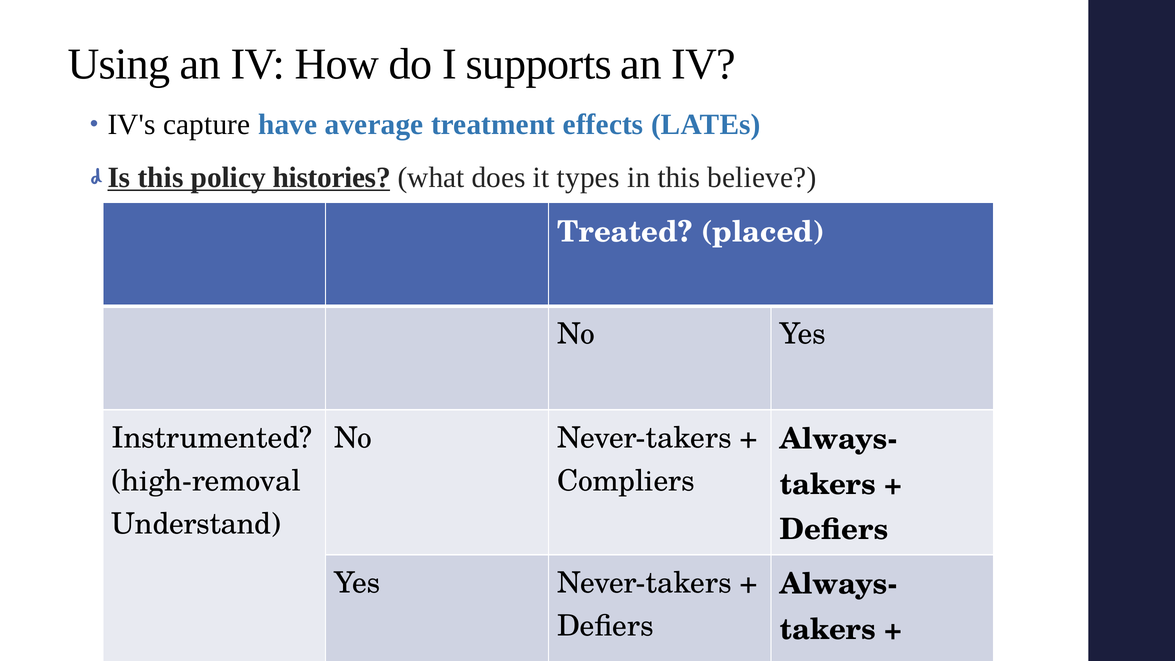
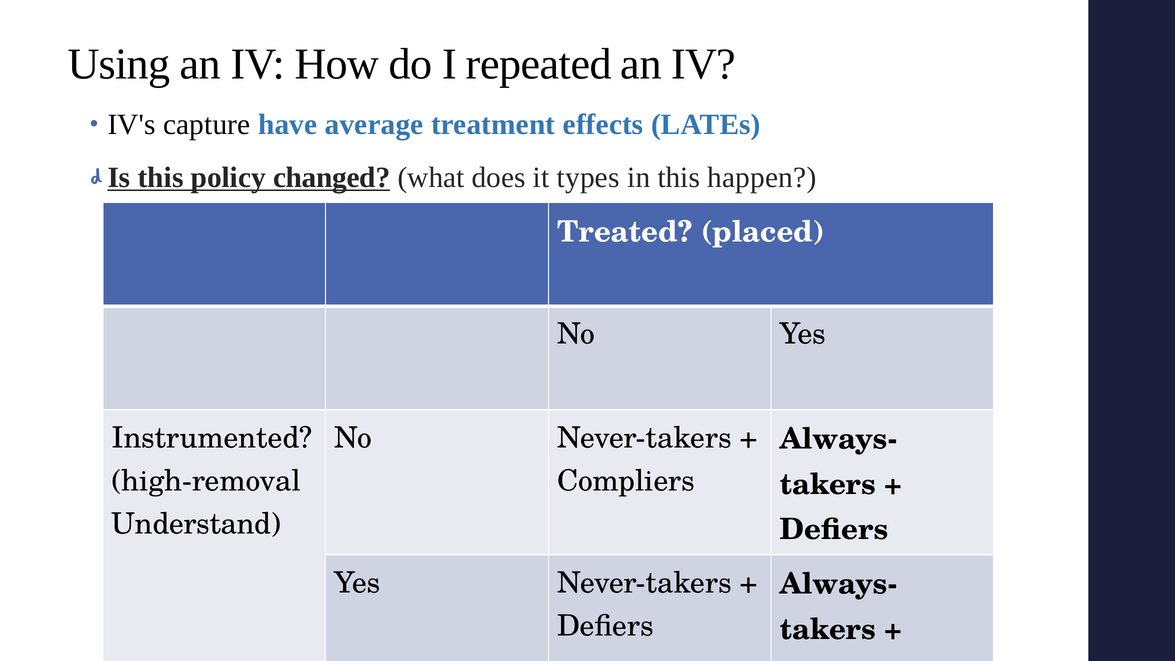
supports: supports -> repeated (539, 64)
histories: histories -> changed (332, 177)
believe: believe -> happen (762, 177)
